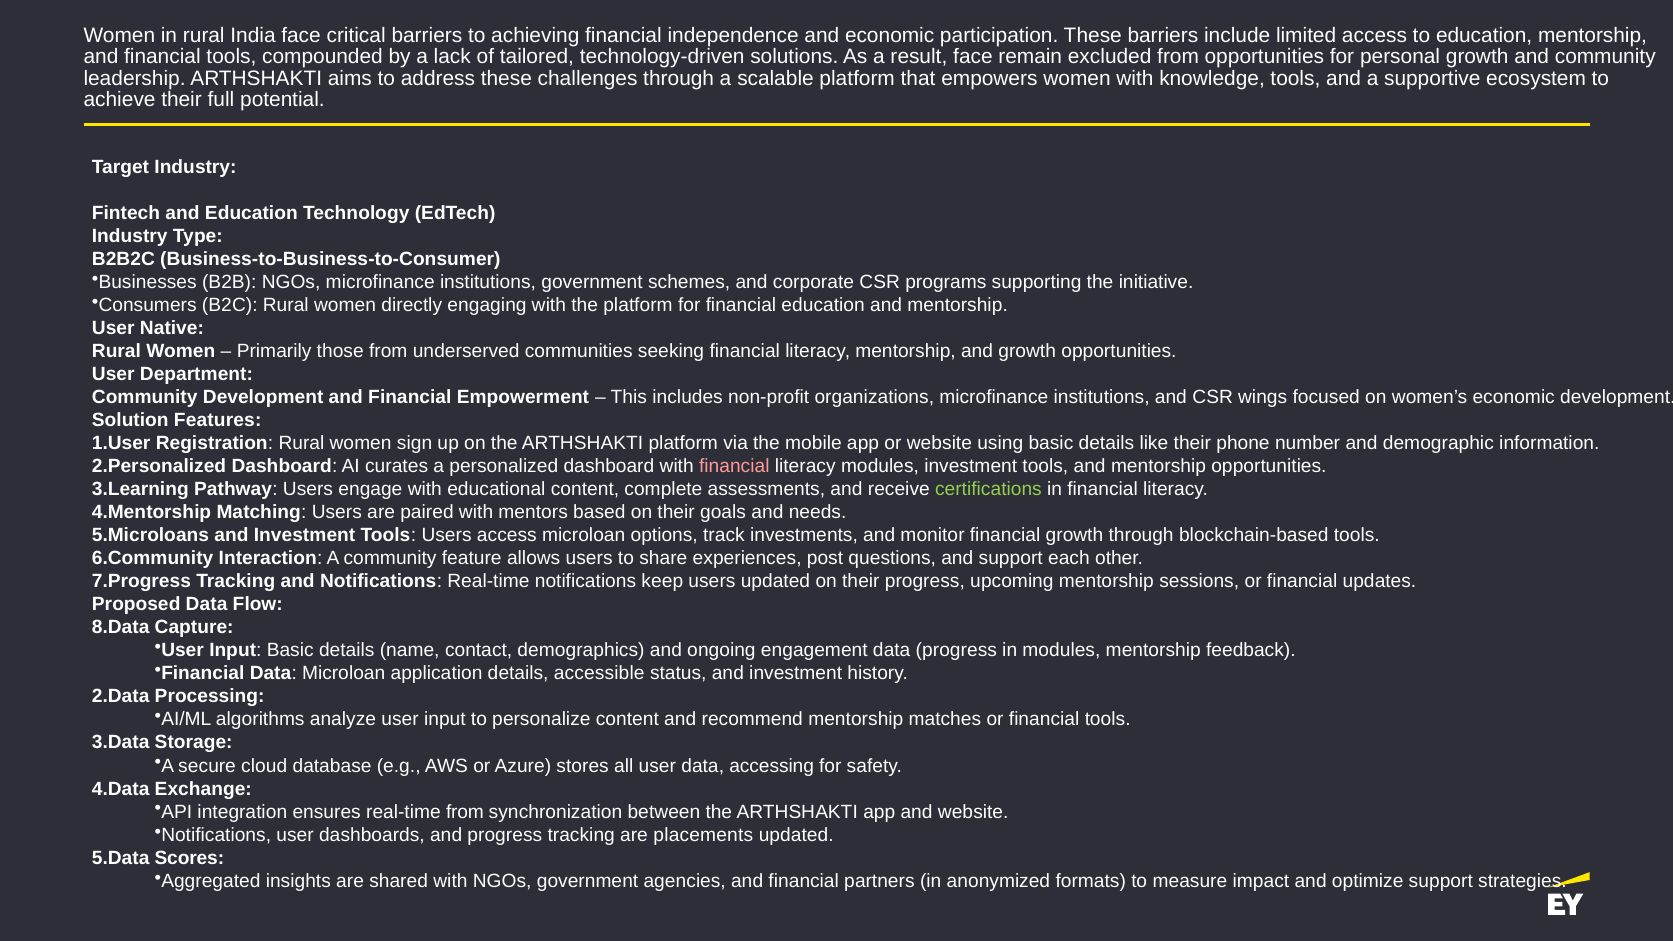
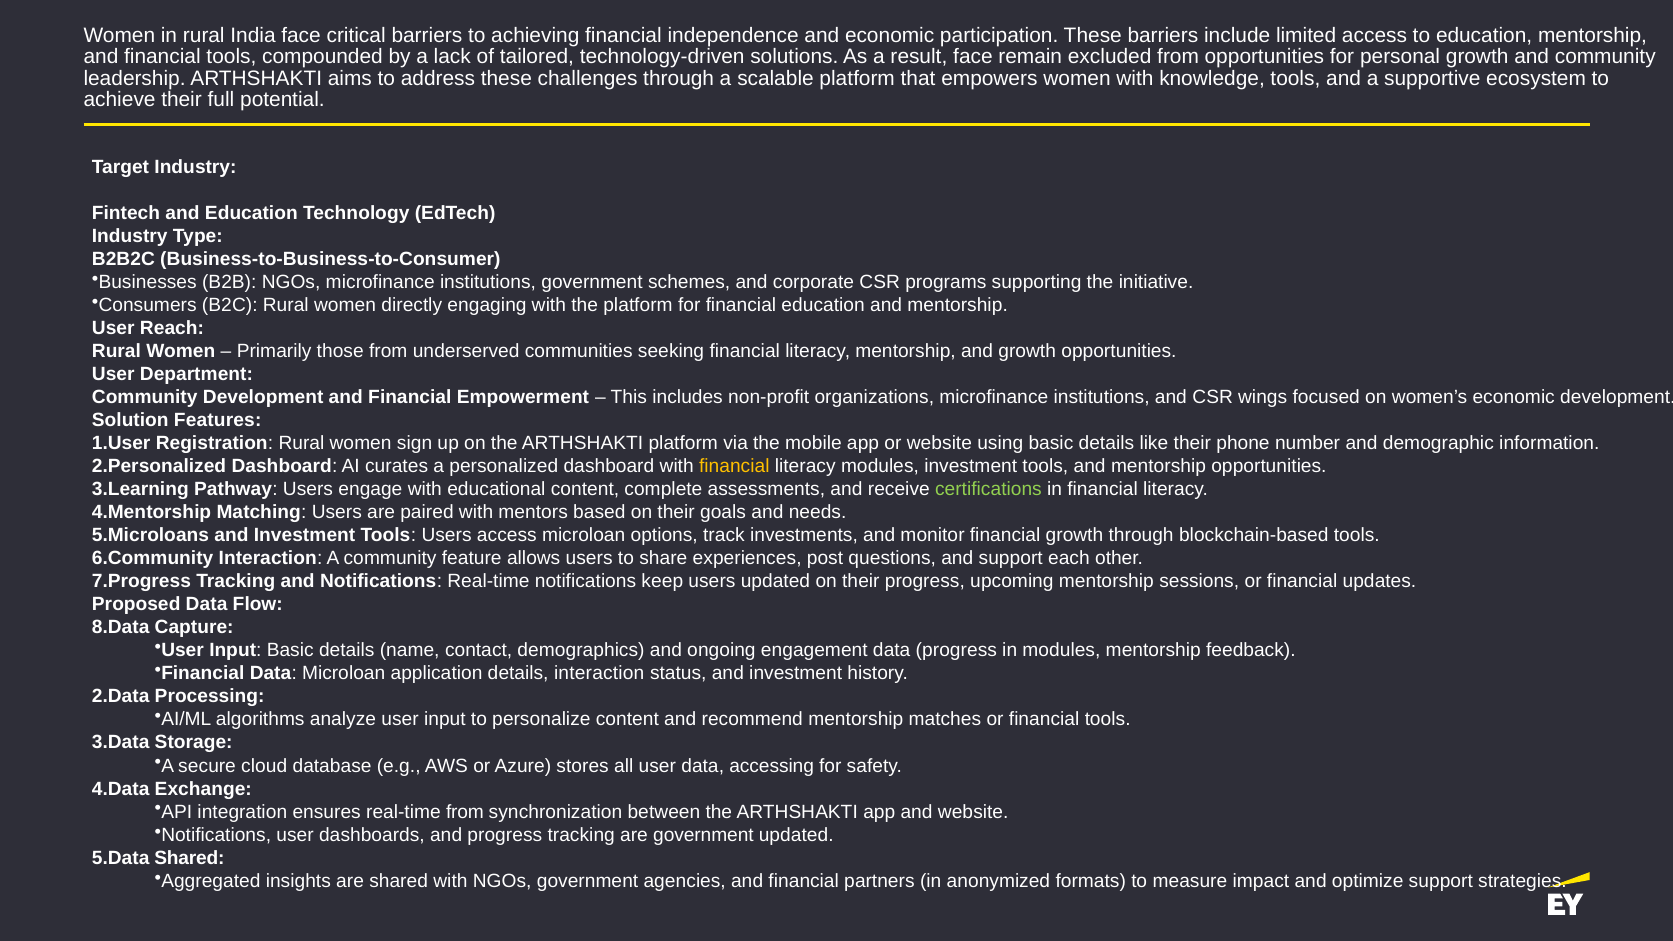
Native: Native -> Reach (172, 328)
financial colour: pink -> yellow (734, 466)
details accessible: accessible -> interaction (599, 673)
are placements: placements -> government (703, 834)
Scores: Scores -> Shared (189, 857)
